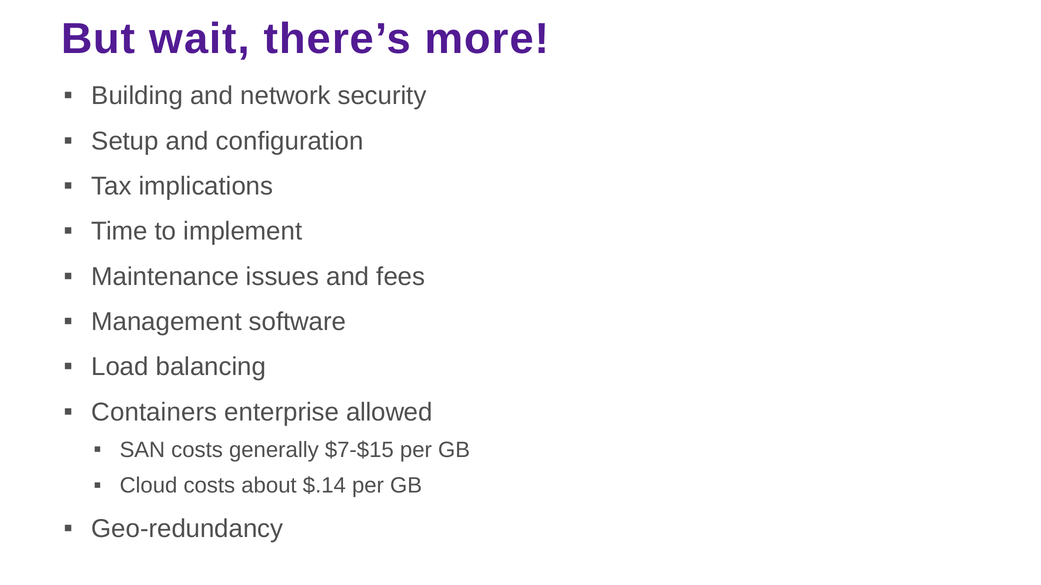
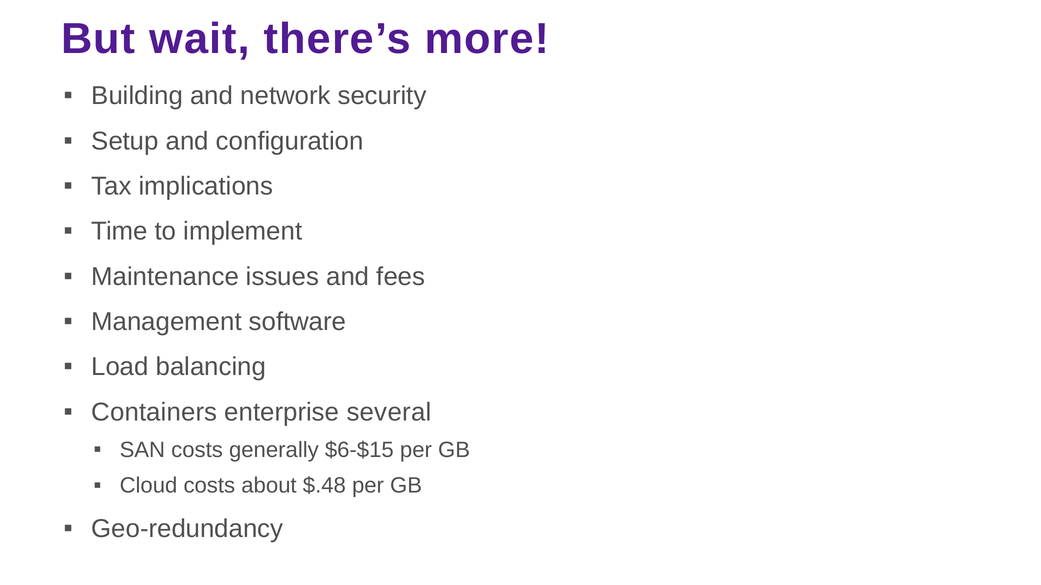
allowed: allowed -> several (389, 412)
$7-$15: $7-$15 -> $6-$15 (359, 450)
$.14: $.14 -> $.48 (324, 486)
